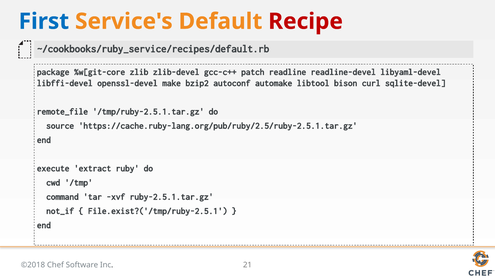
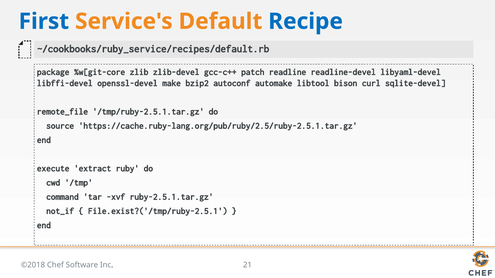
Recipe colour: red -> blue (306, 21)
